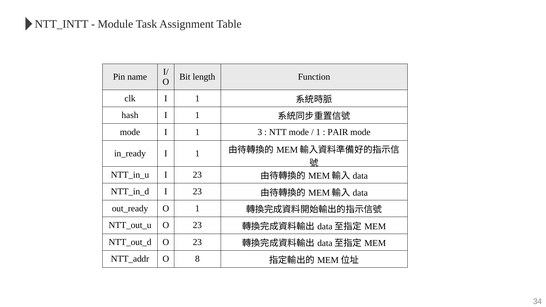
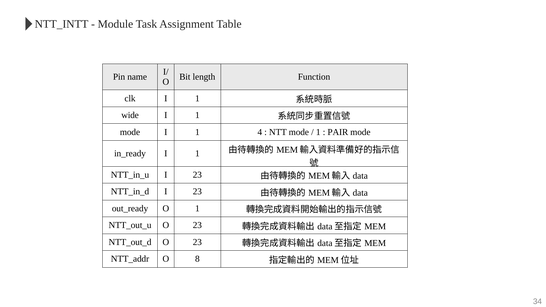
hash: hash -> wide (130, 115)
3: 3 -> 4 (260, 132)
